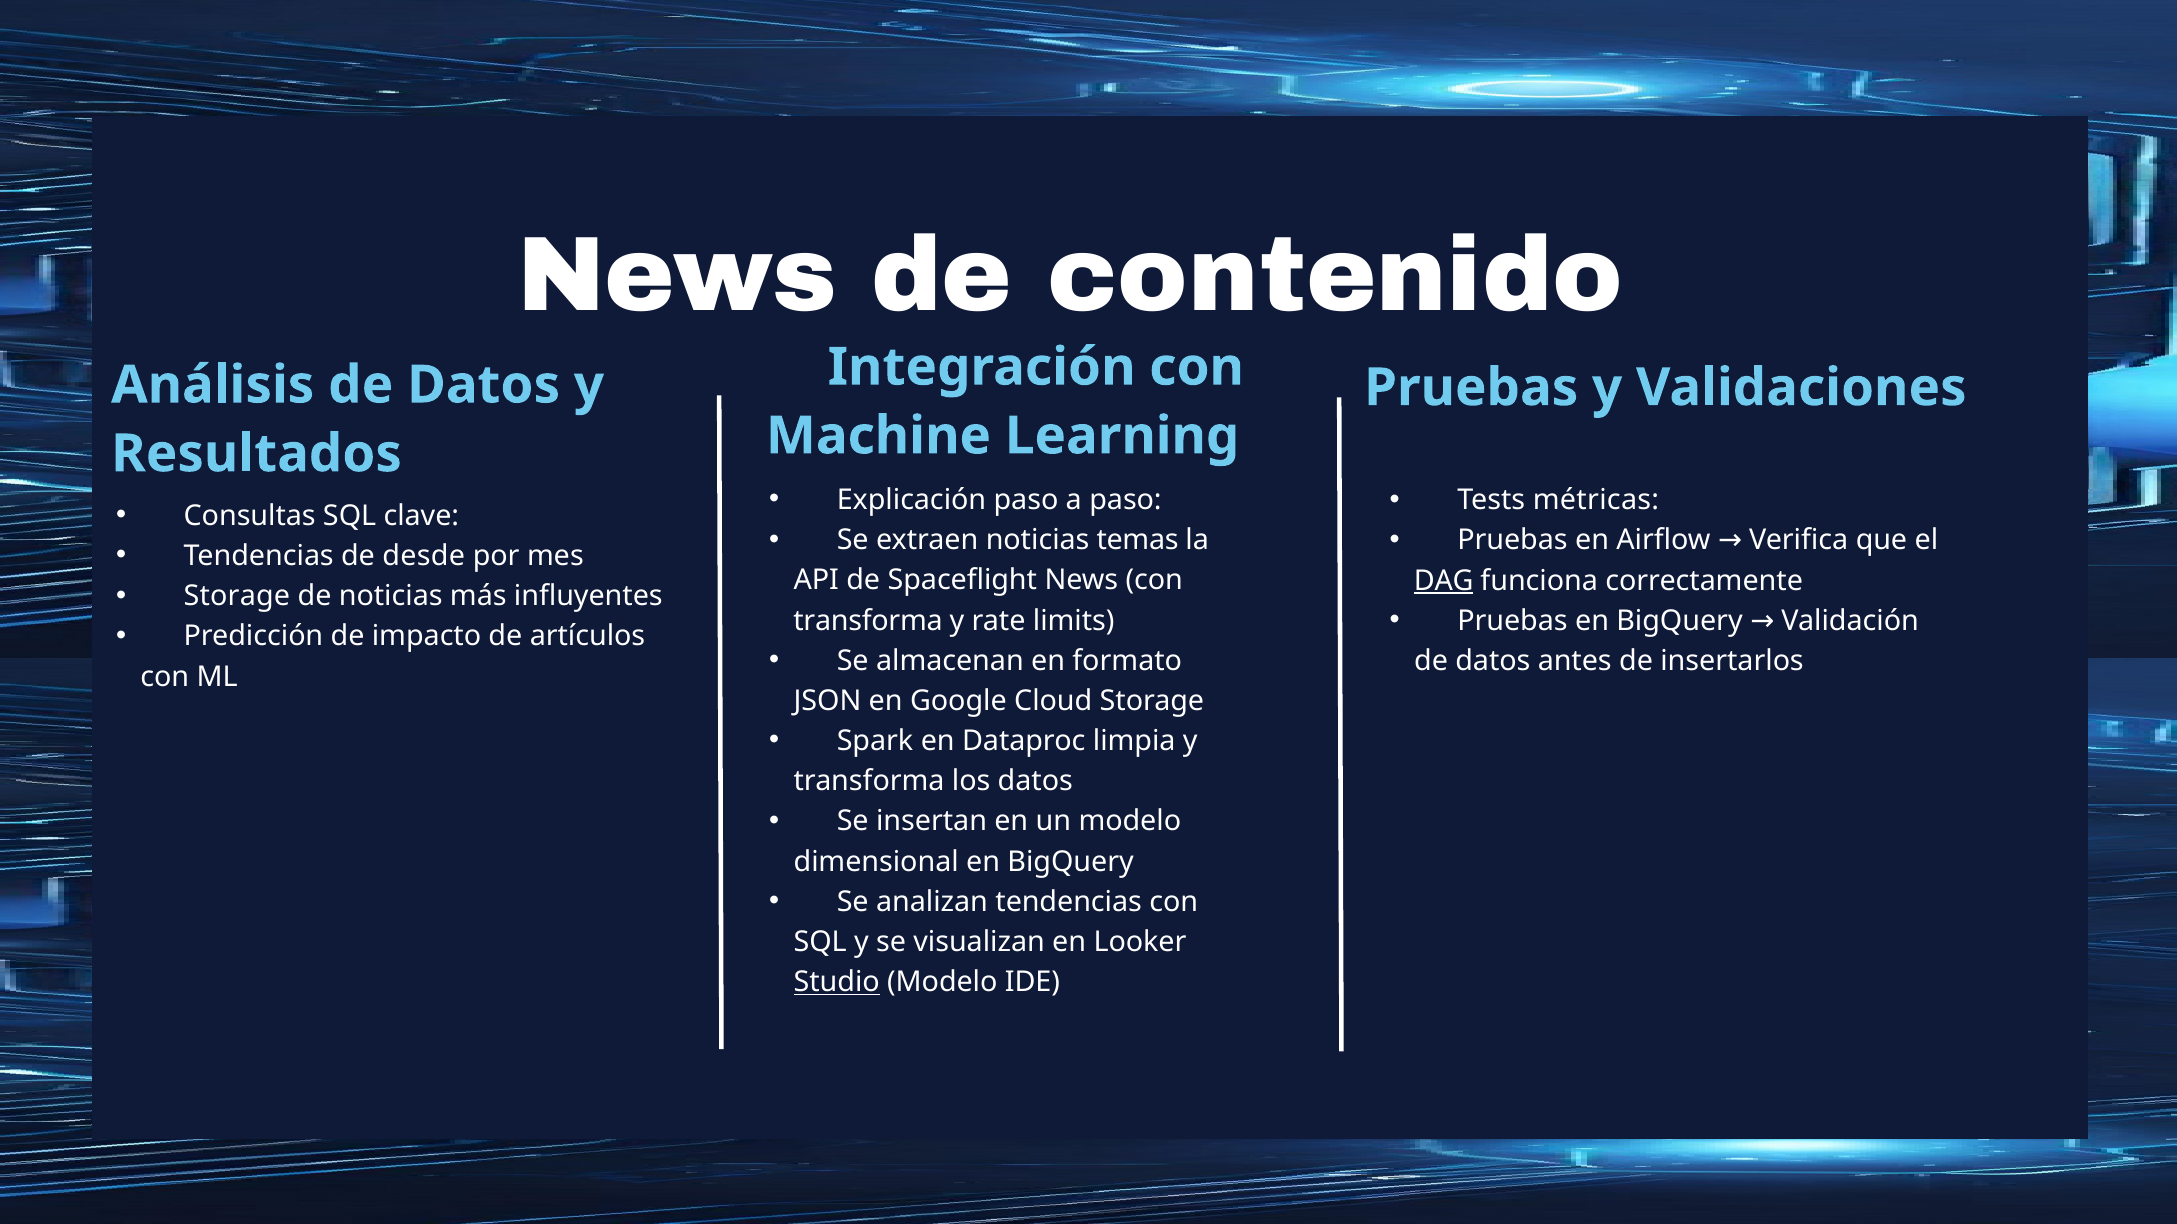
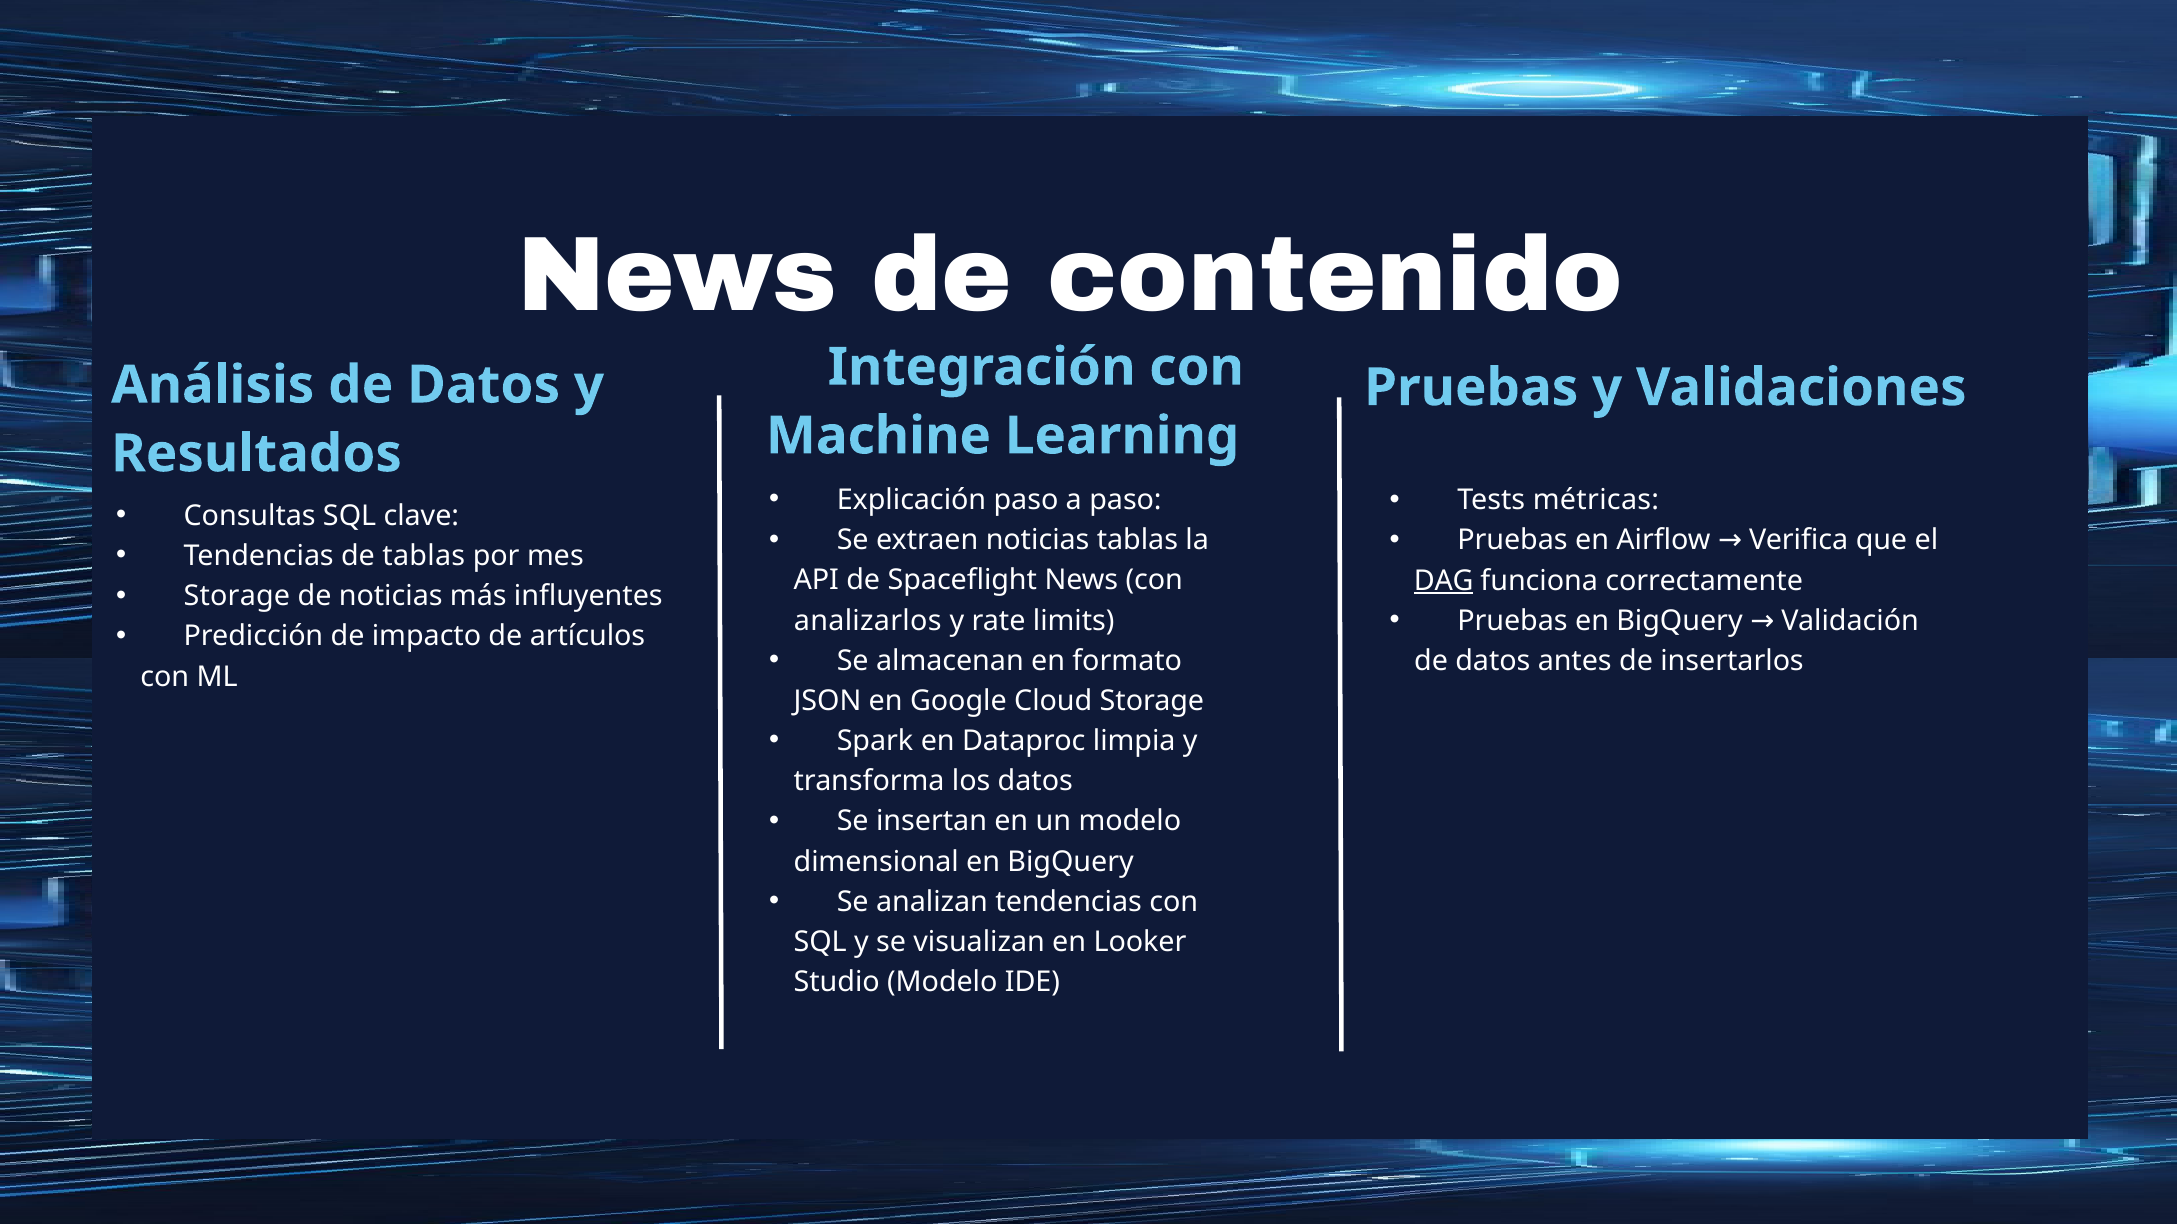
noticias temas: temas -> tablas (1137, 540)
de desde: desde -> tablas (424, 556)
transforma: transforma -> analizarlos (868, 621)
Studio underline: present -> none (837, 983)
